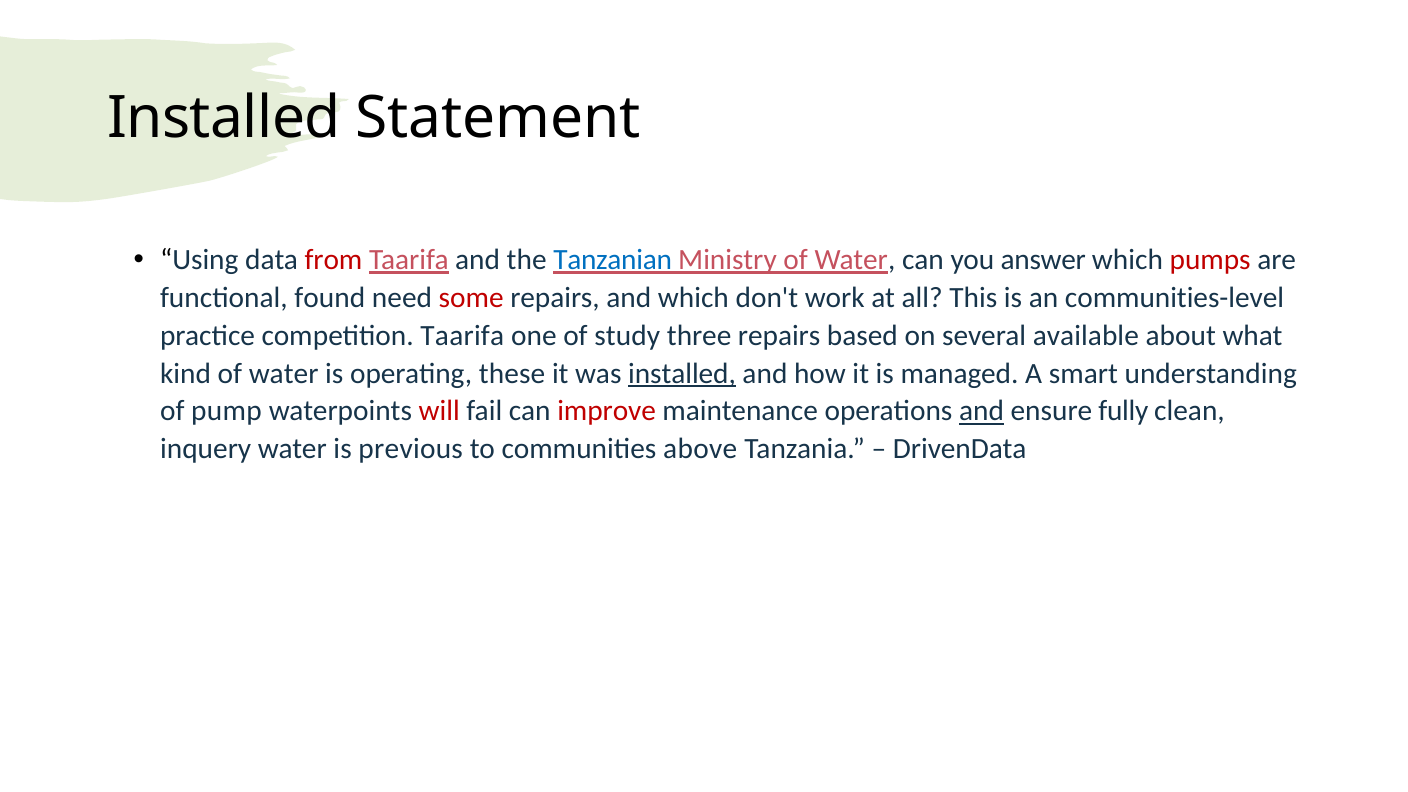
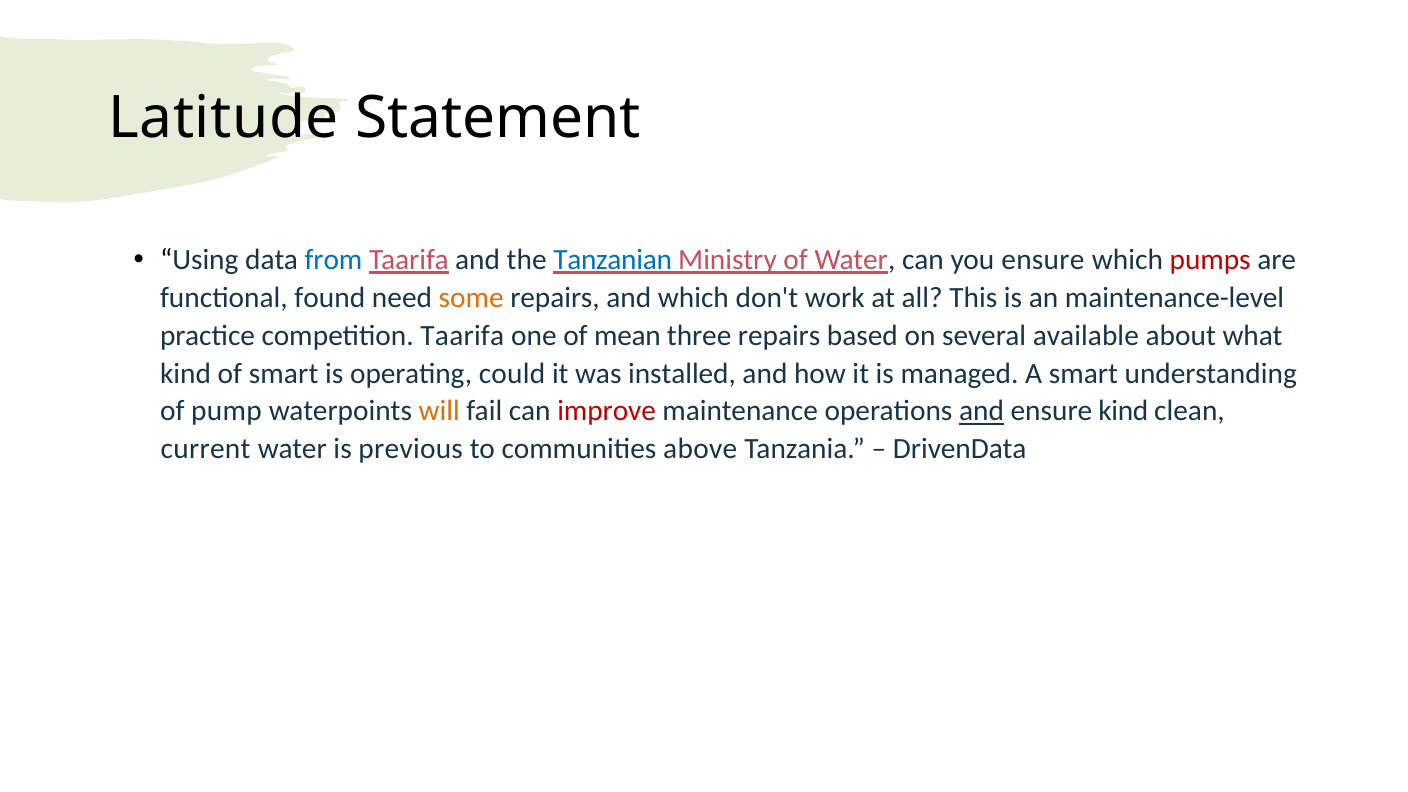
Installed: Installed -> Latitude (224, 118)
from colour: red -> blue (333, 260)
you answer: answer -> ensure (1043, 260)
some colour: red -> orange (471, 298)
communities-level: communities-level -> maintenance-level (1175, 298)
study: study -> mean (627, 336)
kind of water: water -> smart (284, 374)
these: these -> could (512, 374)
installed underline: present -> none (682, 374)
will colour: red -> orange (439, 411)
ensure fully: fully -> kind (1123, 411)
inquery: inquery -> current (206, 449)
